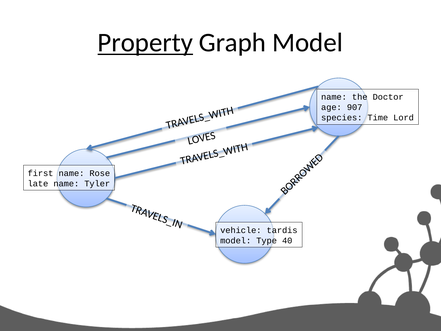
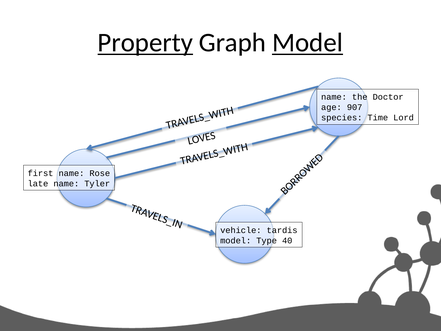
Model underline: none -> present (308, 43)
